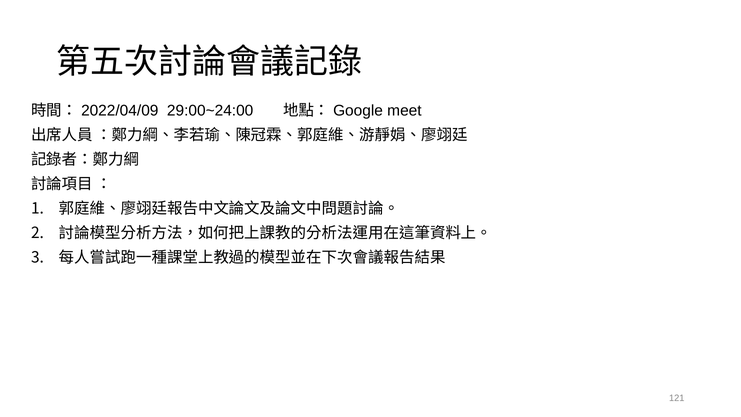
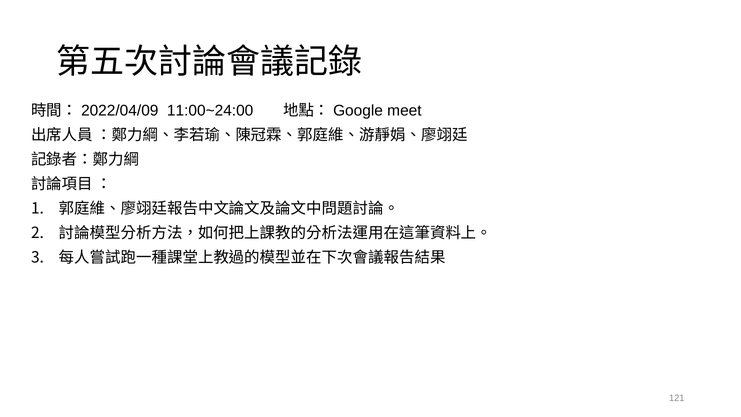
29:00~24:00: 29:00~24:00 -> 11:00~24:00 (210, 111)
